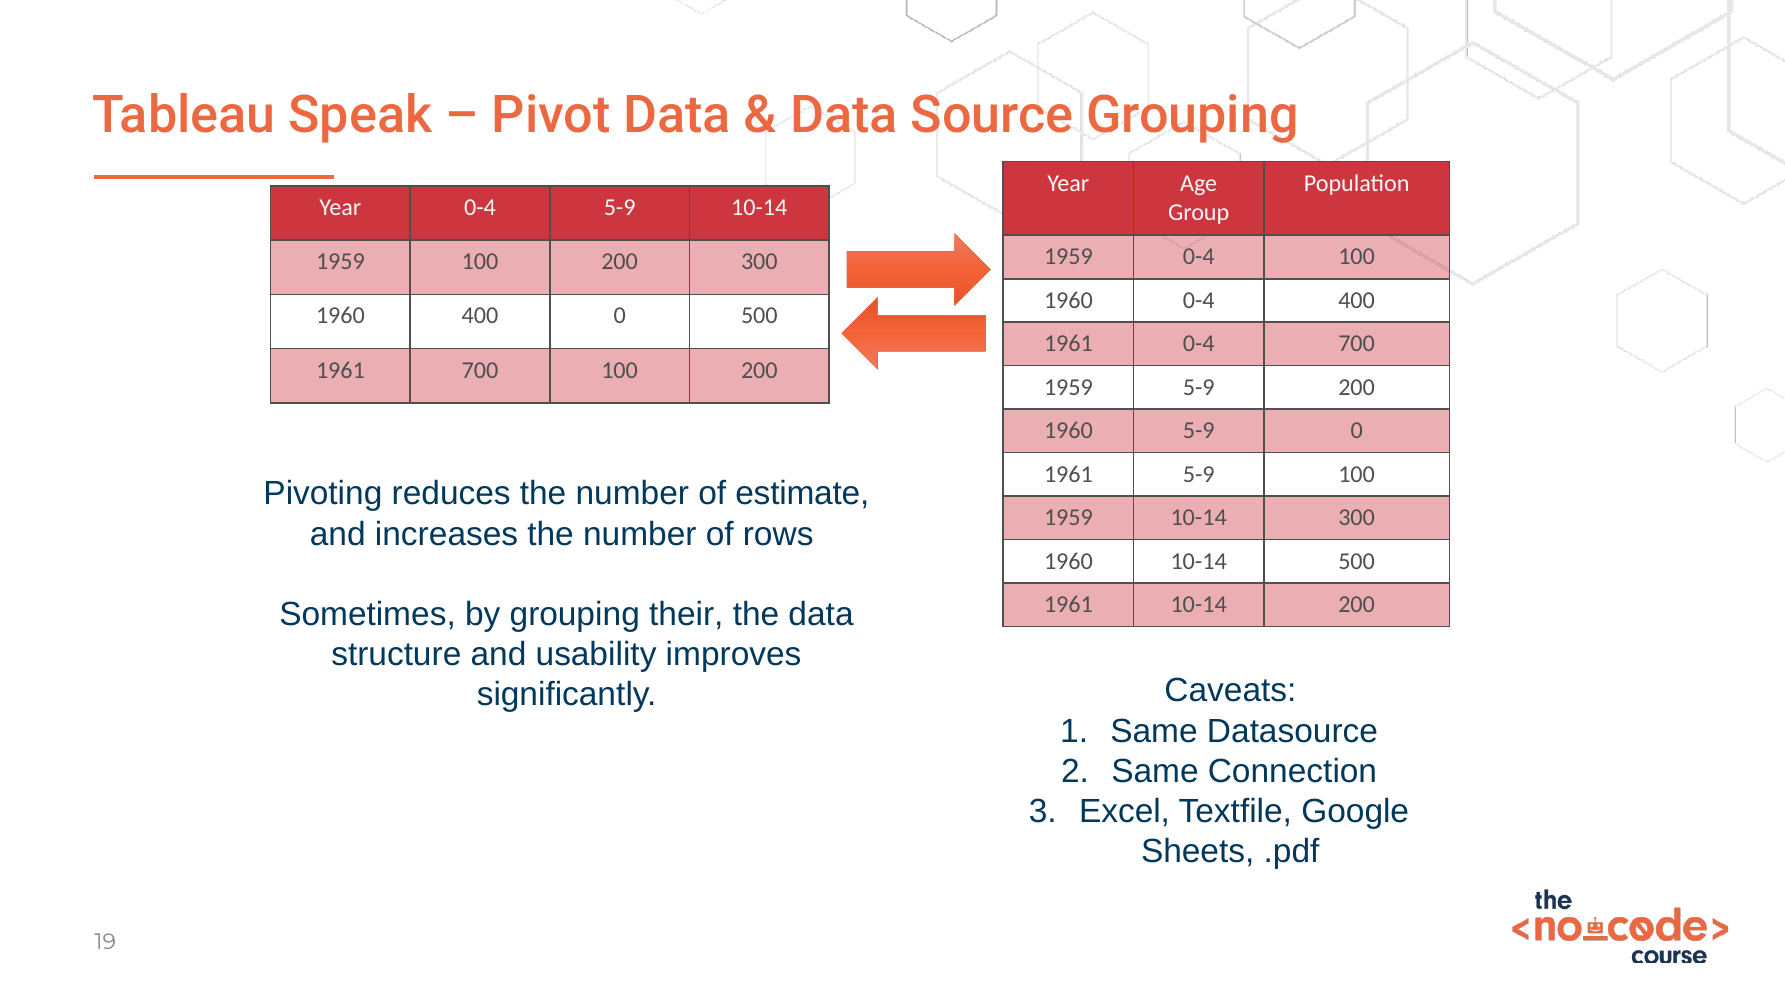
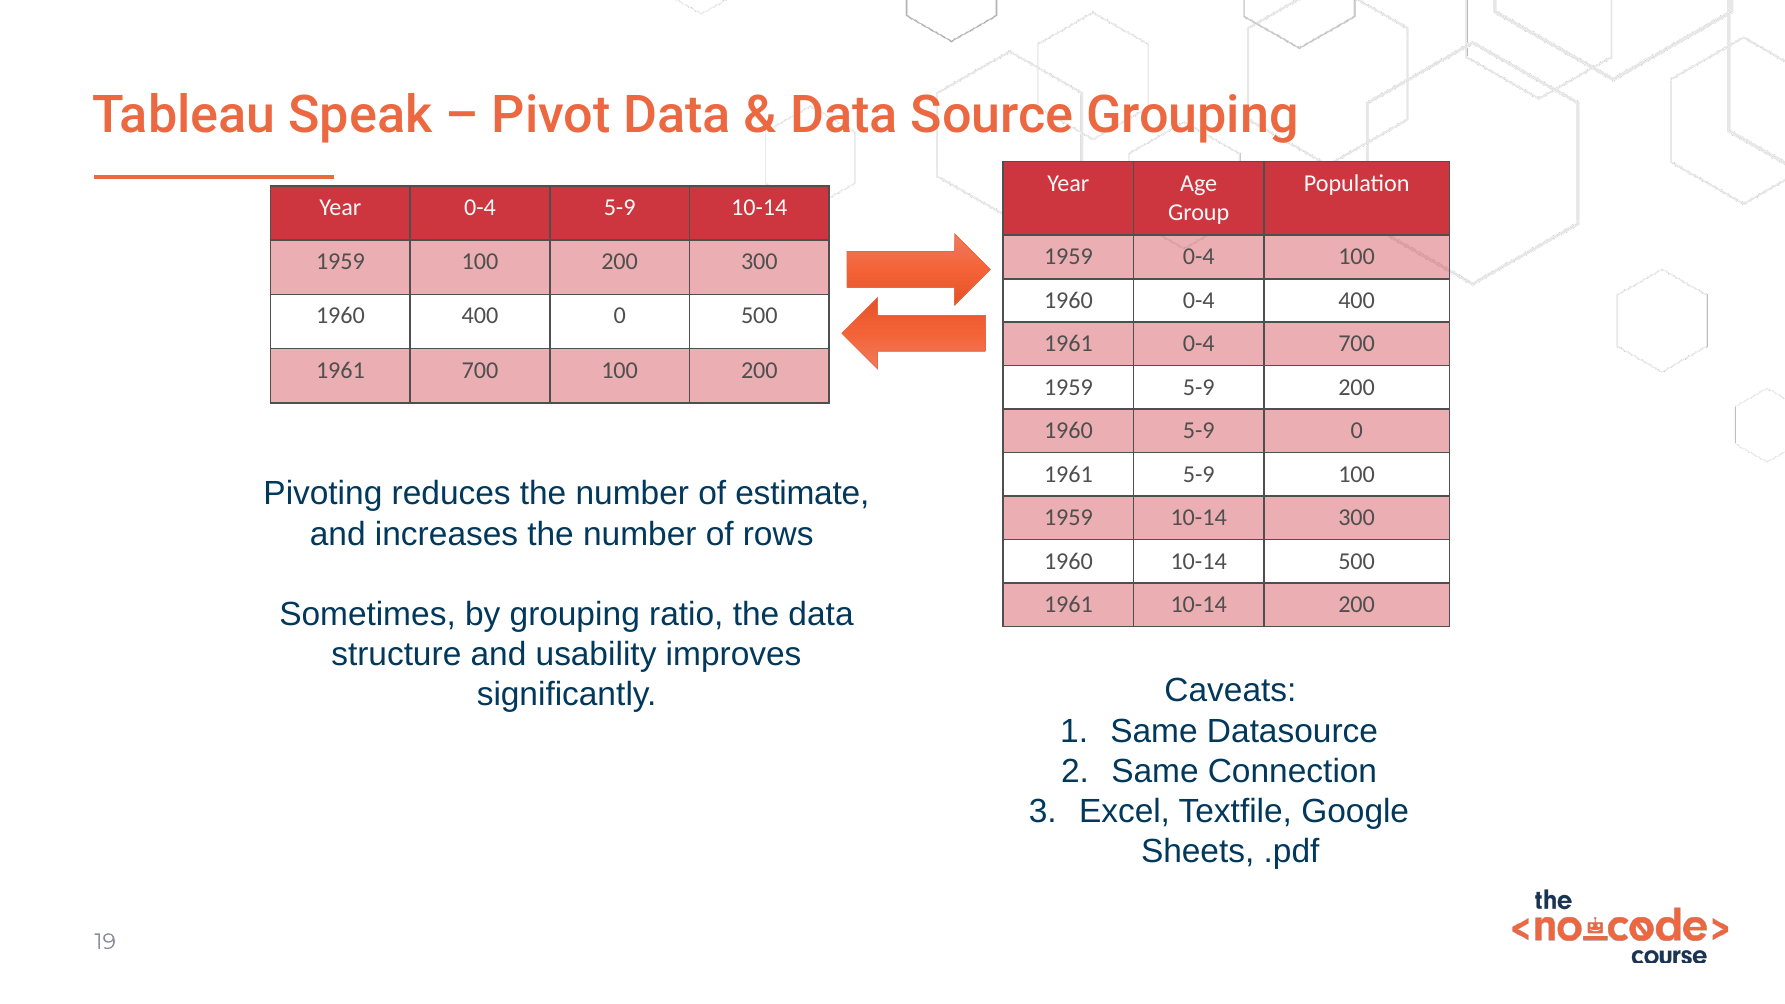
their: their -> ratio (686, 614)
